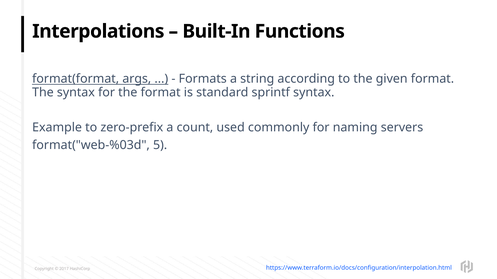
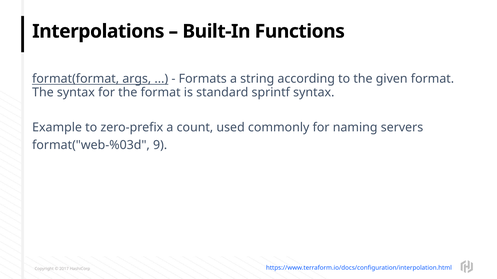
5: 5 -> 9 (160, 145)
